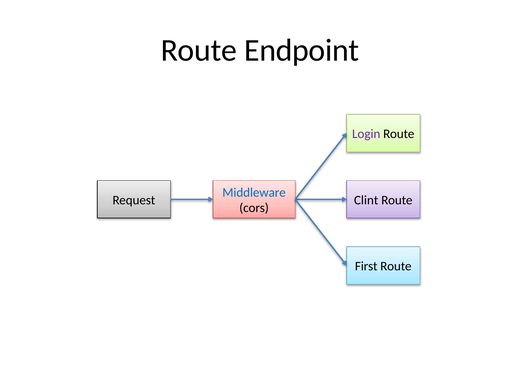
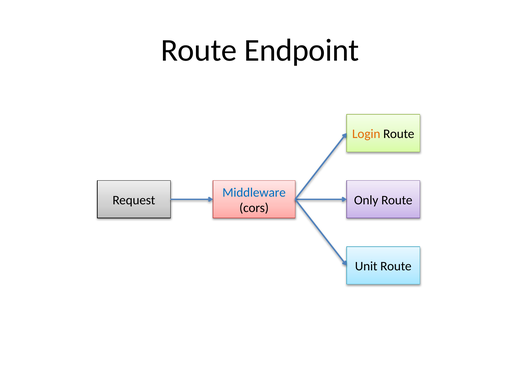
Login colour: purple -> orange (366, 134)
Clint: Clint -> Only (366, 200)
First: First -> Unit (366, 266)
